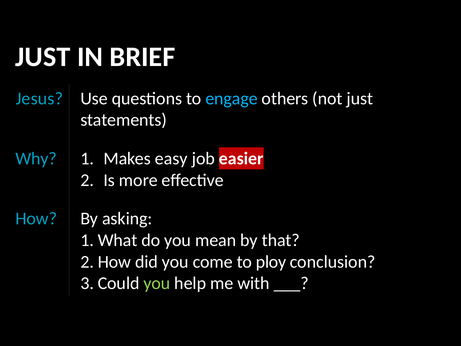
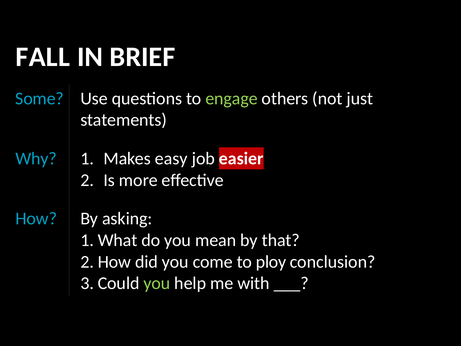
JUST: JUST -> FALL (43, 57)
Jesus: Jesus -> Some (40, 98)
engage colour: light blue -> light green (232, 98)
